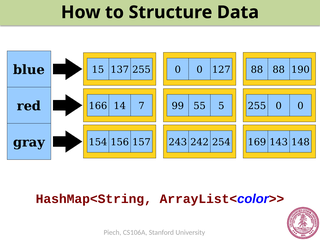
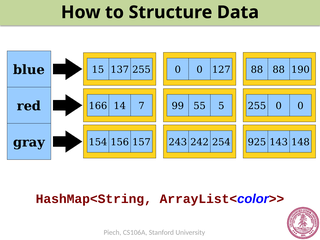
169: 169 -> 925 (257, 142)
